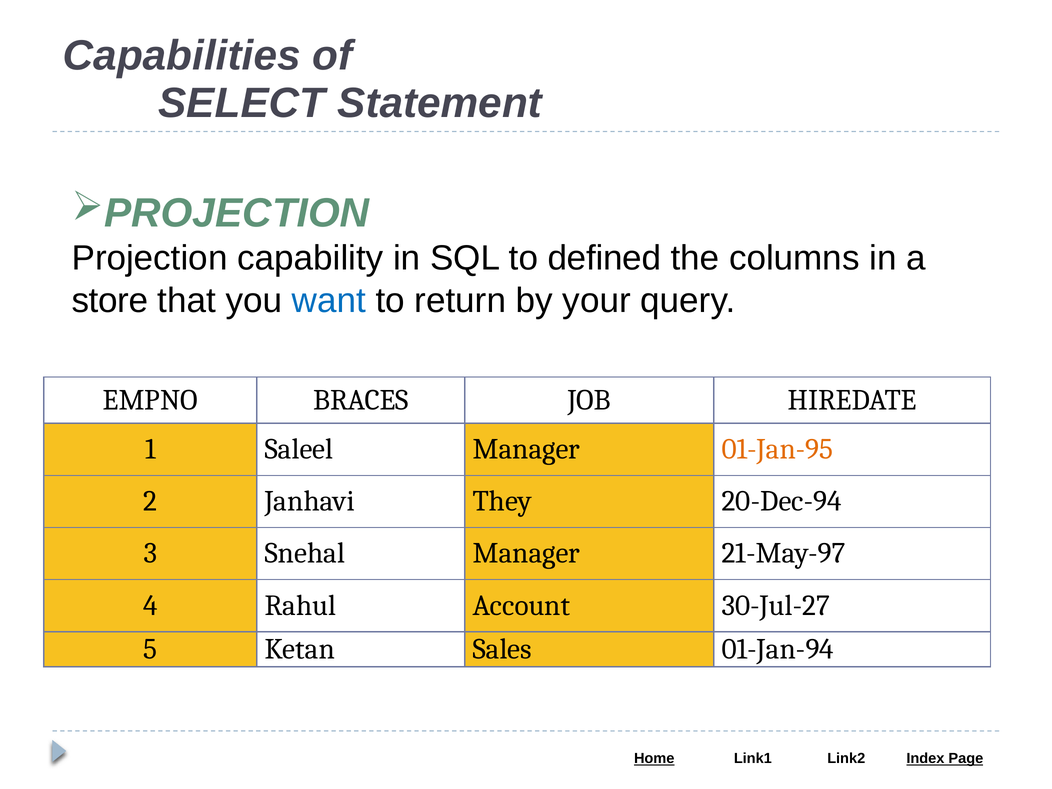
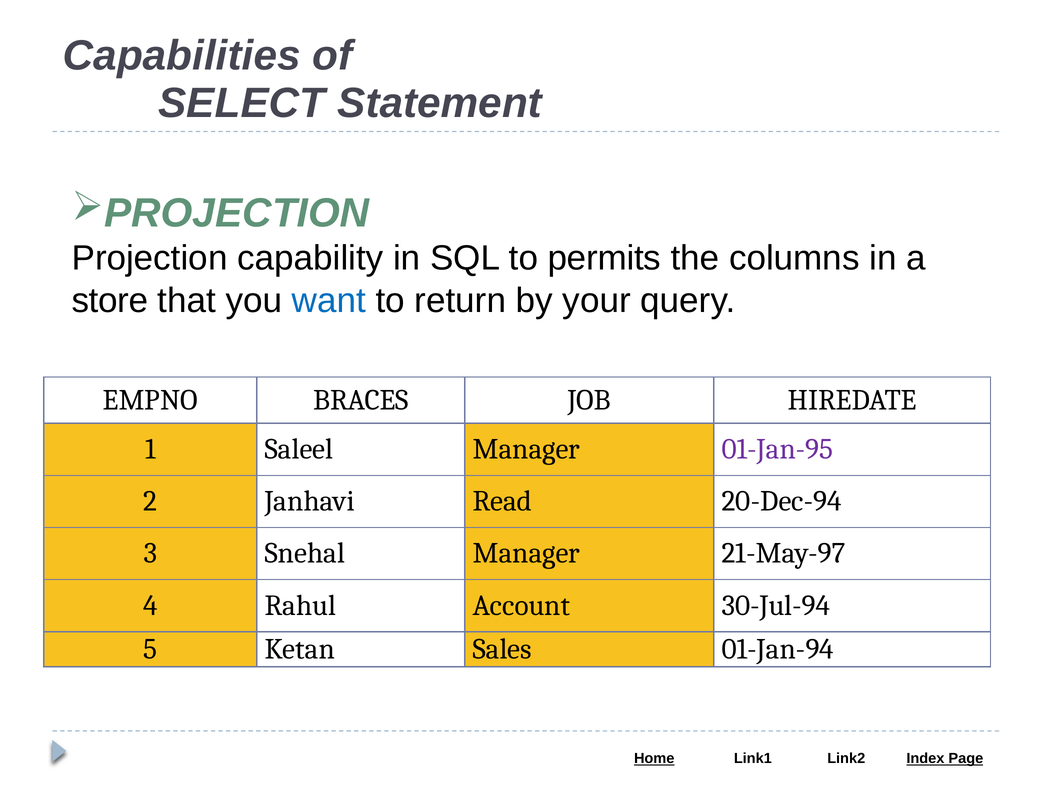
defined: defined -> permits (604, 258)
01-Jan-95 colour: orange -> purple (778, 449)
They: They -> Read (502, 501)
30-Jul-27: 30-Jul-27 -> 30-Jul-94 (776, 605)
